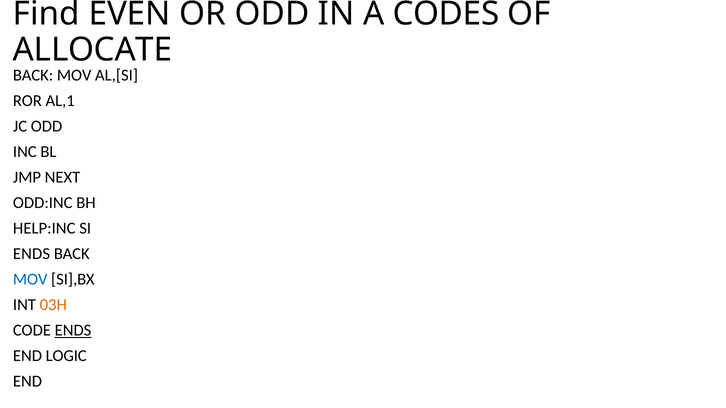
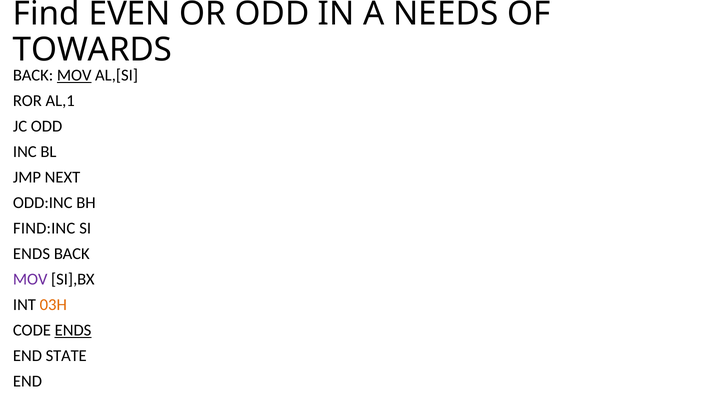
CODES: CODES -> NEEDS (446, 14)
ALLOCATE: ALLOCATE -> TOWARDS (92, 50)
MOV underline: none -> present (74, 75)
HELP:INC: HELP:INC -> FIND:INC (44, 228)
MOV colour: blue -> purple (30, 280)
LOGIC: LOGIC -> STATE (66, 356)
